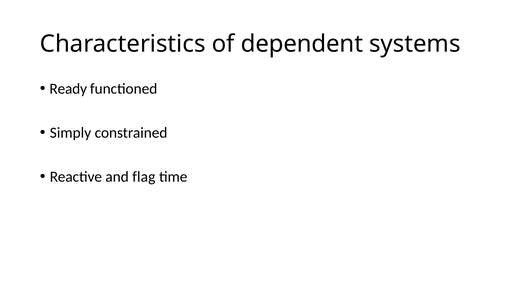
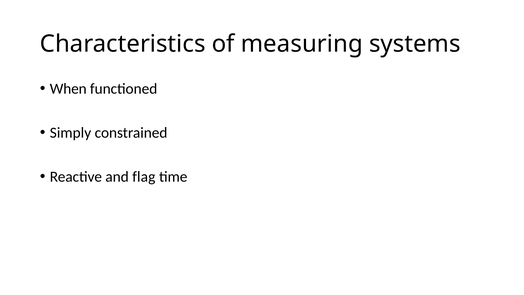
dependent: dependent -> measuring (302, 44)
Ready: Ready -> When (68, 89)
